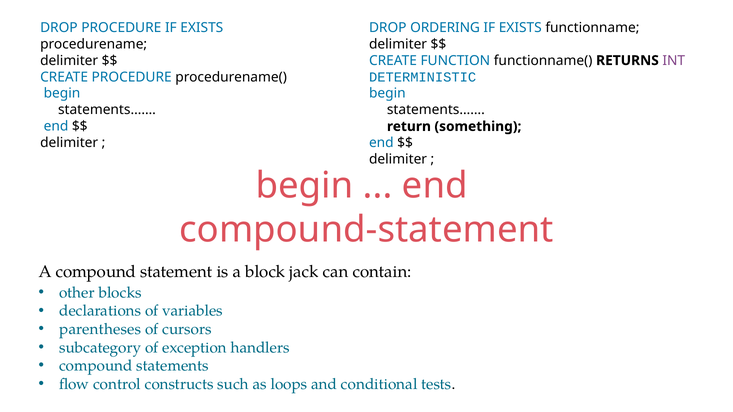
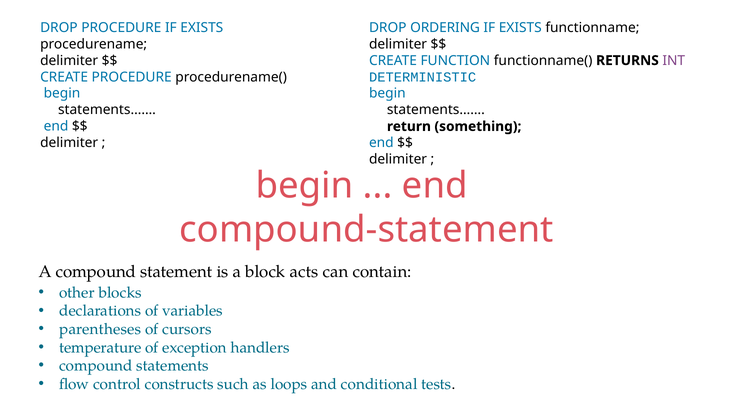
jack: jack -> acts (304, 272)
subcategory: subcategory -> temperature (100, 348)
